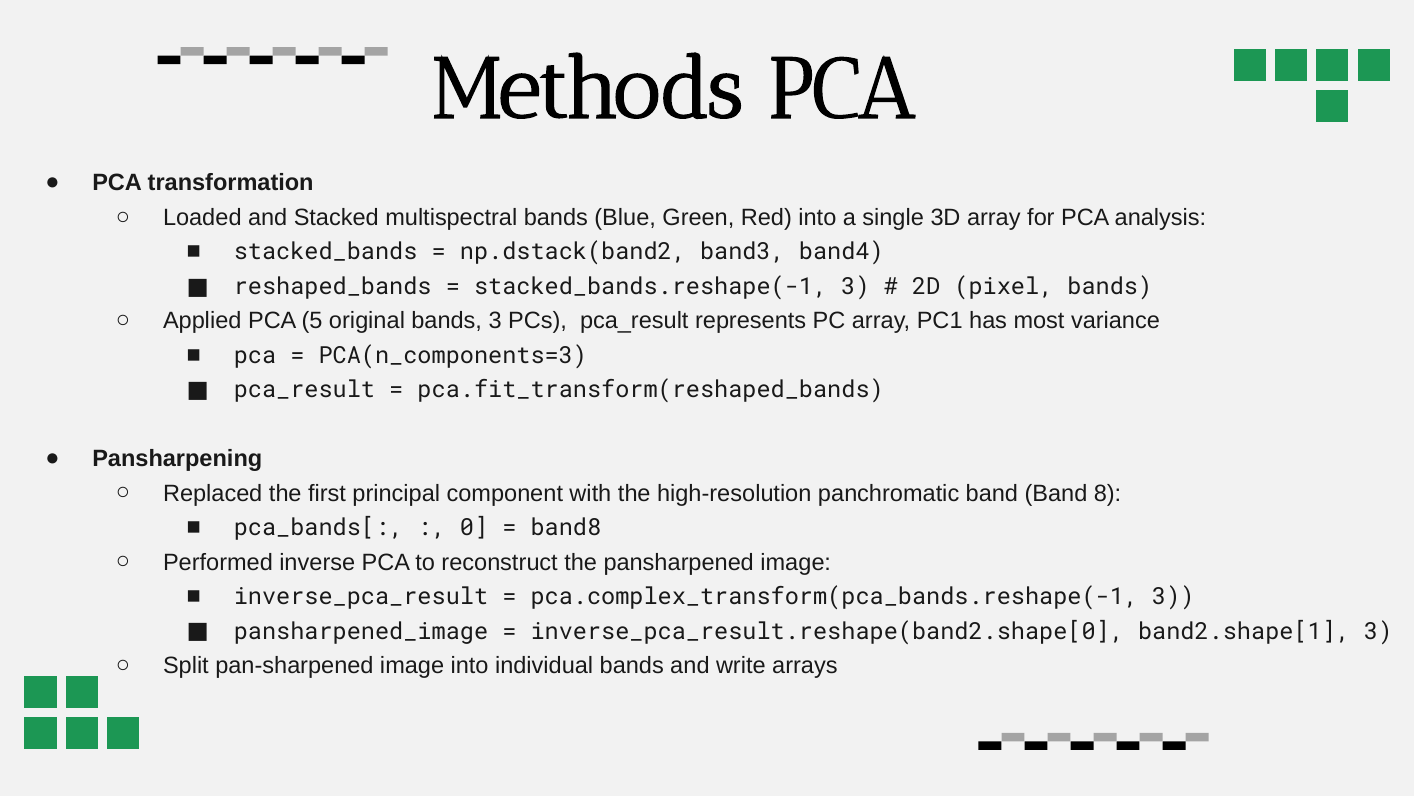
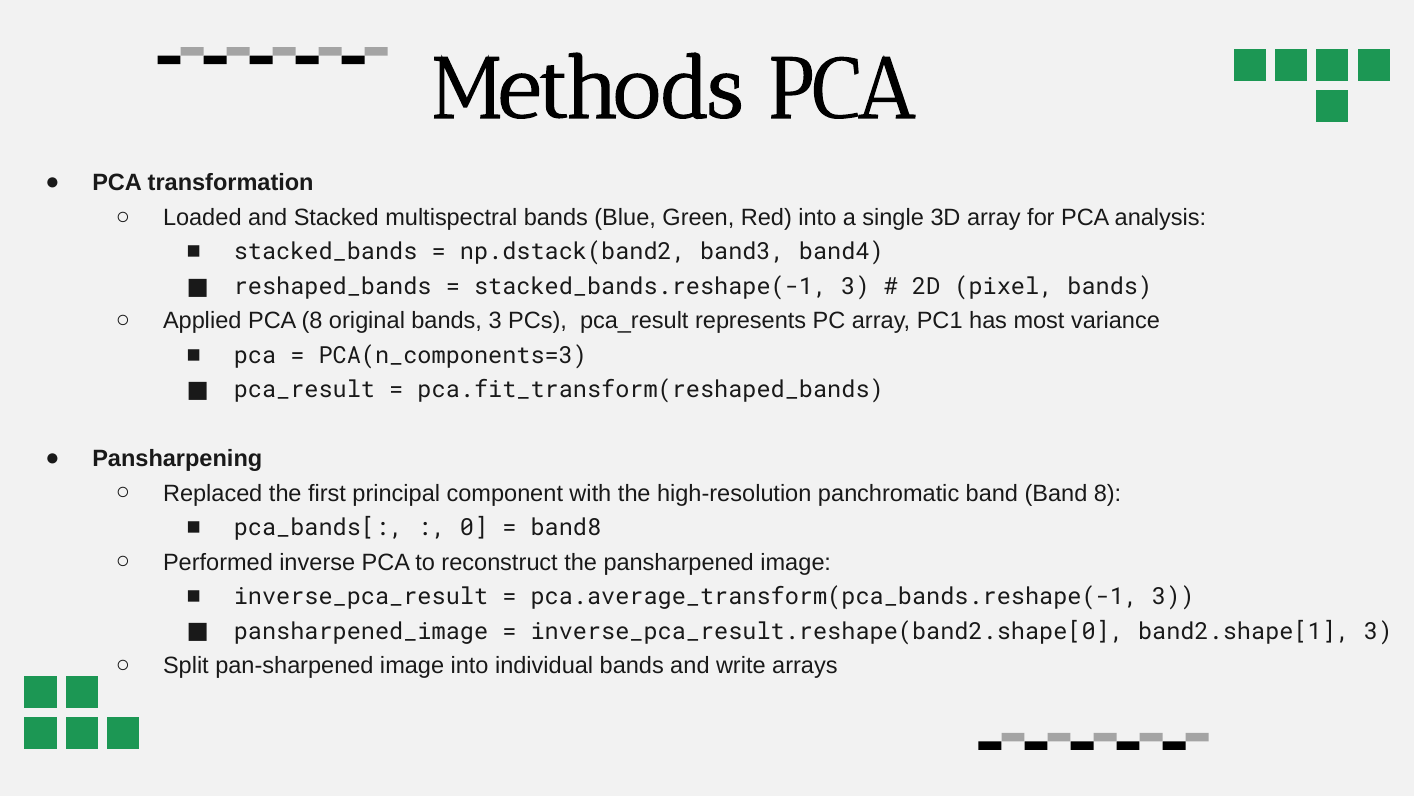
PCA 5: 5 -> 8 (312, 321)
pca.complex_transform(pca_bands.reshape(-1: pca.complex_transform(pca_bands.reshape(-1 -> pca.average_transform(pca_bands.reshape(-1 (834, 596)
